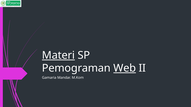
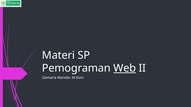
Materi underline: present -> none (58, 56)
